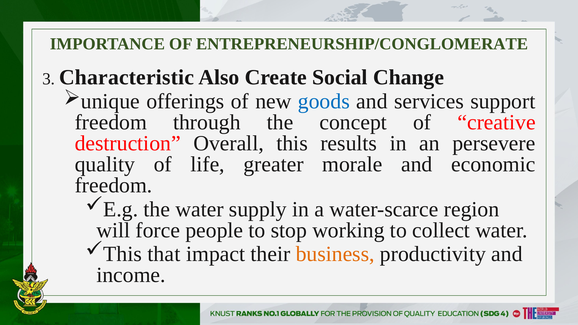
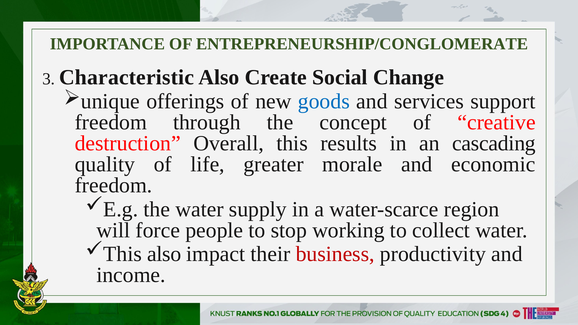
persevere: persevere -> cascading (494, 143)
This that: that -> also (164, 254)
business colour: orange -> red (335, 254)
